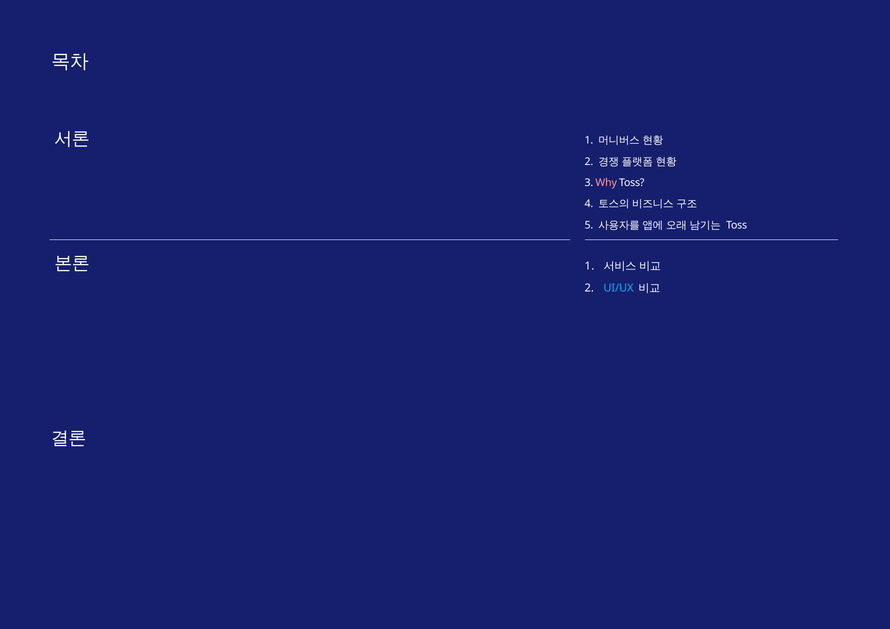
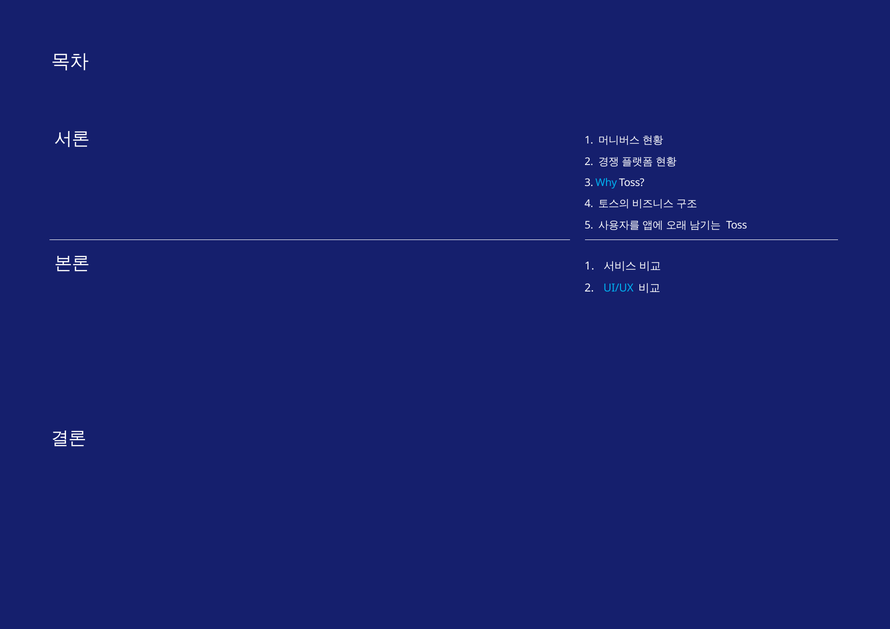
Why colour: pink -> light blue (606, 183)
